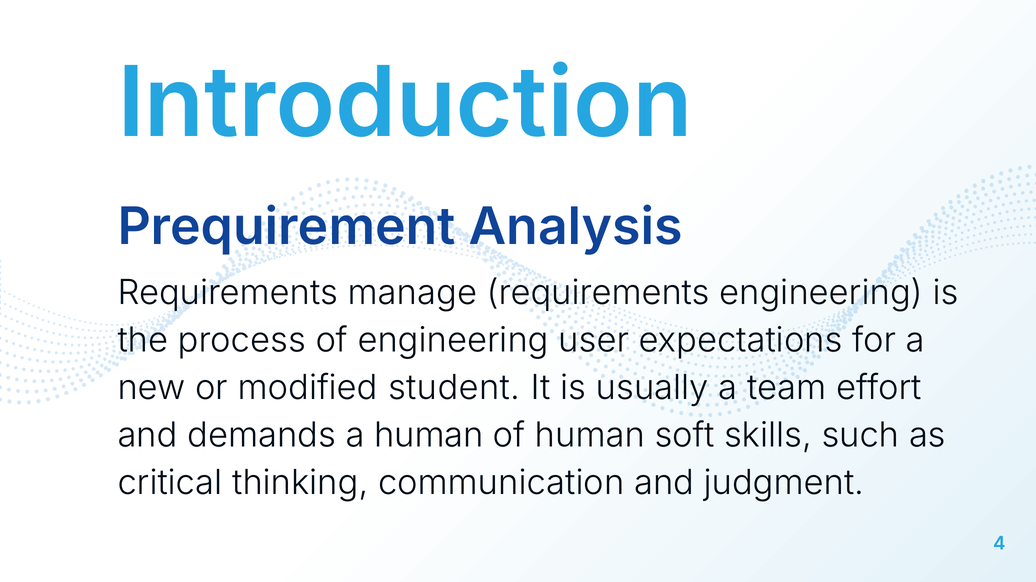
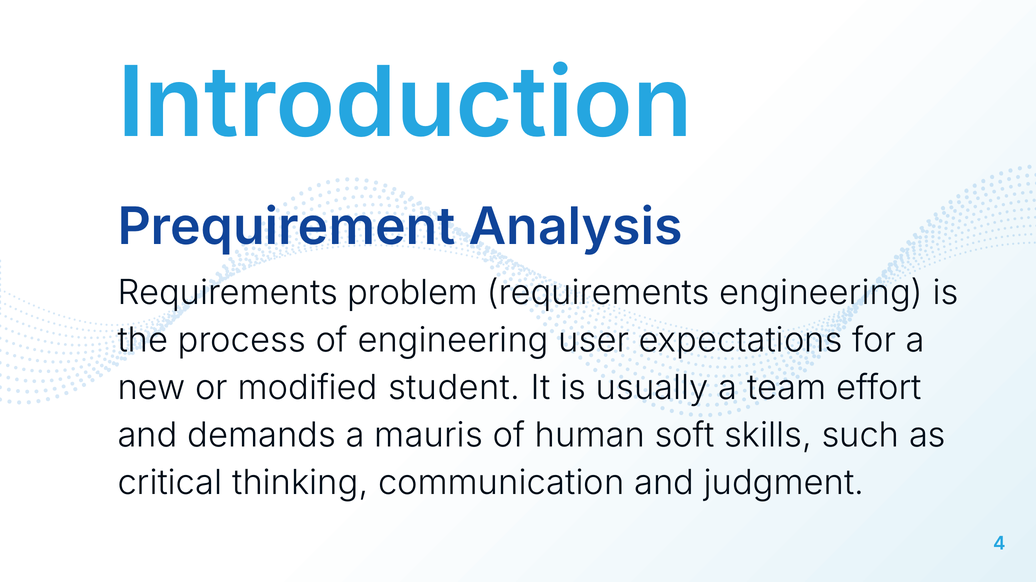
manage: manage -> problem (413, 293)
a human: human -> mauris (429, 436)
